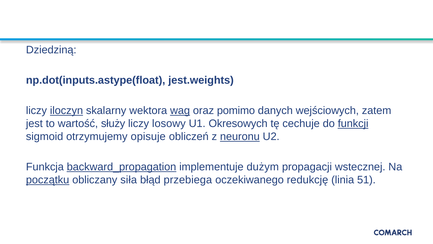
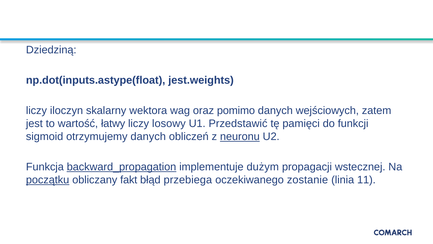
iloczyn underline: present -> none (67, 110)
wag underline: present -> none (180, 110)
służy: służy -> łatwy (113, 123)
Okresowych: Okresowych -> Przedstawić (238, 123)
cechuje: cechuje -> pamięci (301, 123)
funkcji underline: present -> none (353, 123)
otrzymujemy opisuje: opisuje -> danych (148, 136)
siła: siła -> fakt (129, 180)
redukcję: redukcję -> zostanie (308, 180)
51: 51 -> 11 (366, 180)
